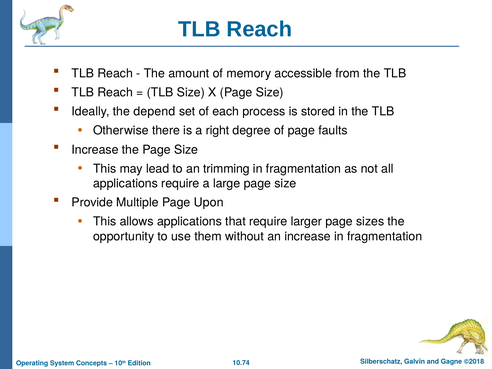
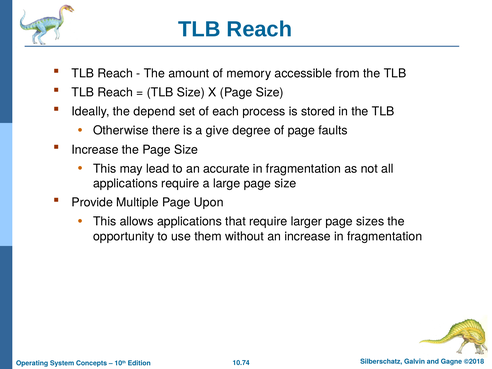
right: right -> give (217, 131)
trimming: trimming -> accurate (226, 169)
